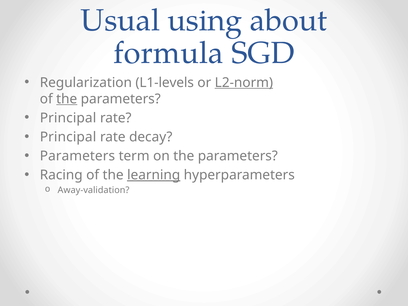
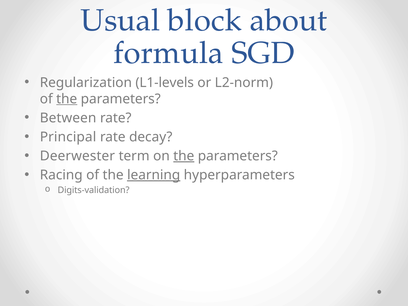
using: using -> block (205, 20)
L2-norm underline: present -> none (244, 83)
Principal: Principal -> Between (68, 118)
Parameters: Parameters -> Deerwester (77, 156)
the underline: none -> present (184, 156)
Away-validation: Away-validation -> Digits-validation (94, 190)
